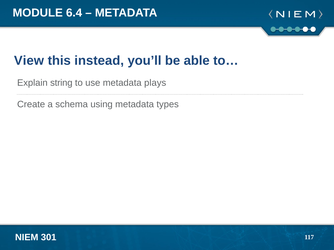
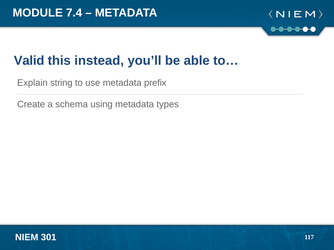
6.4: 6.4 -> 7.4 (74, 13)
View: View -> Valid (29, 61)
plays: plays -> prefix (155, 83)
